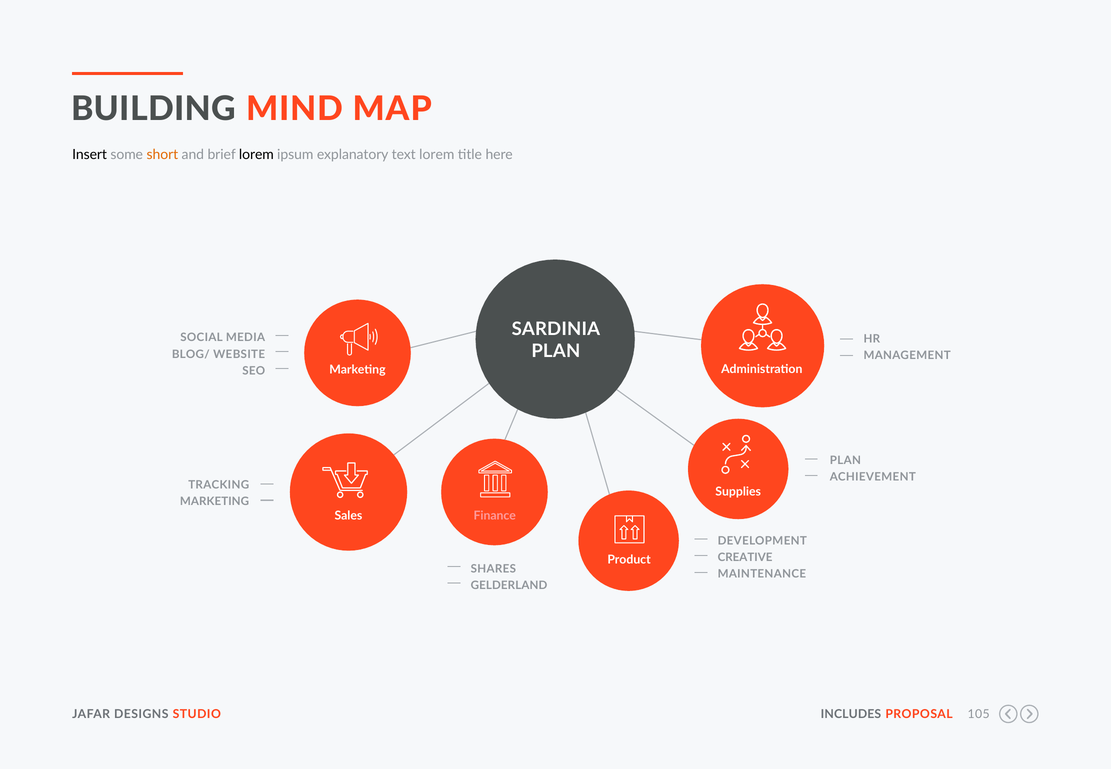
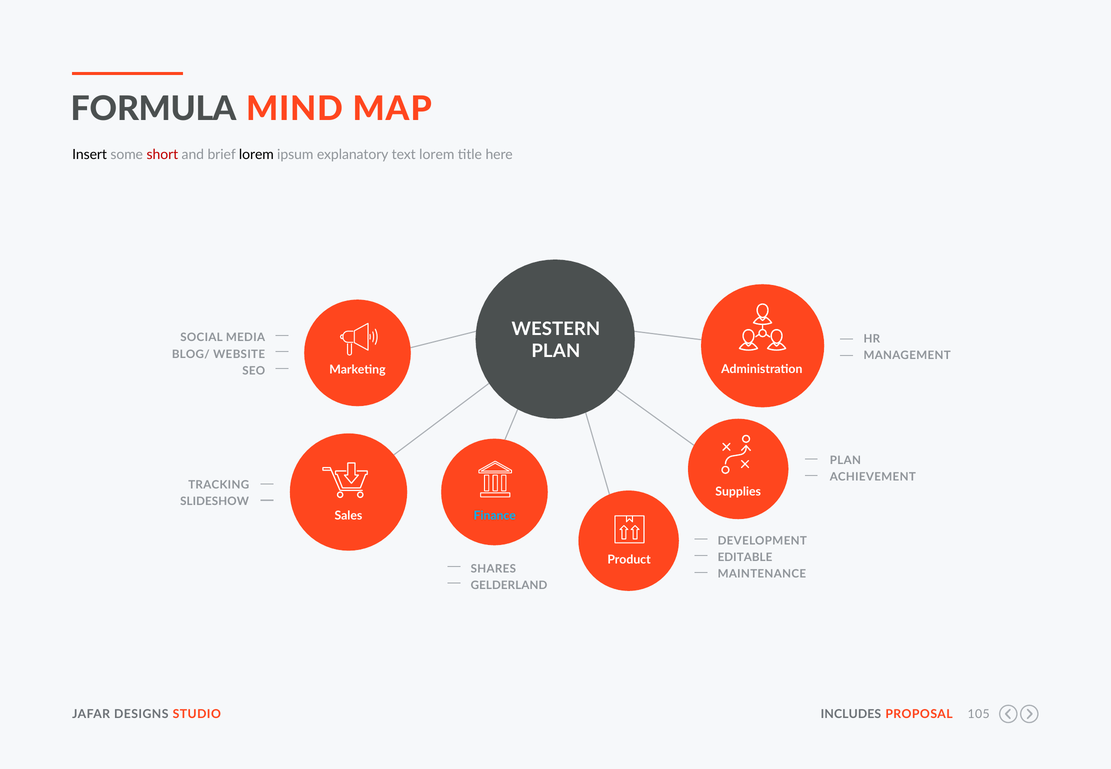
BUILDING: BUILDING -> FORMULA (154, 109)
short colour: orange -> red (162, 155)
SARDINIA: SARDINIA -> WESTERN (556, 329)
MARKETING: MARKETING -> SLIDESHOW (215, 502)
Finance colour: pink -> light blue (495, 516)
CREATIVE: CREATIVE -> EDITABLE (745, 558)
